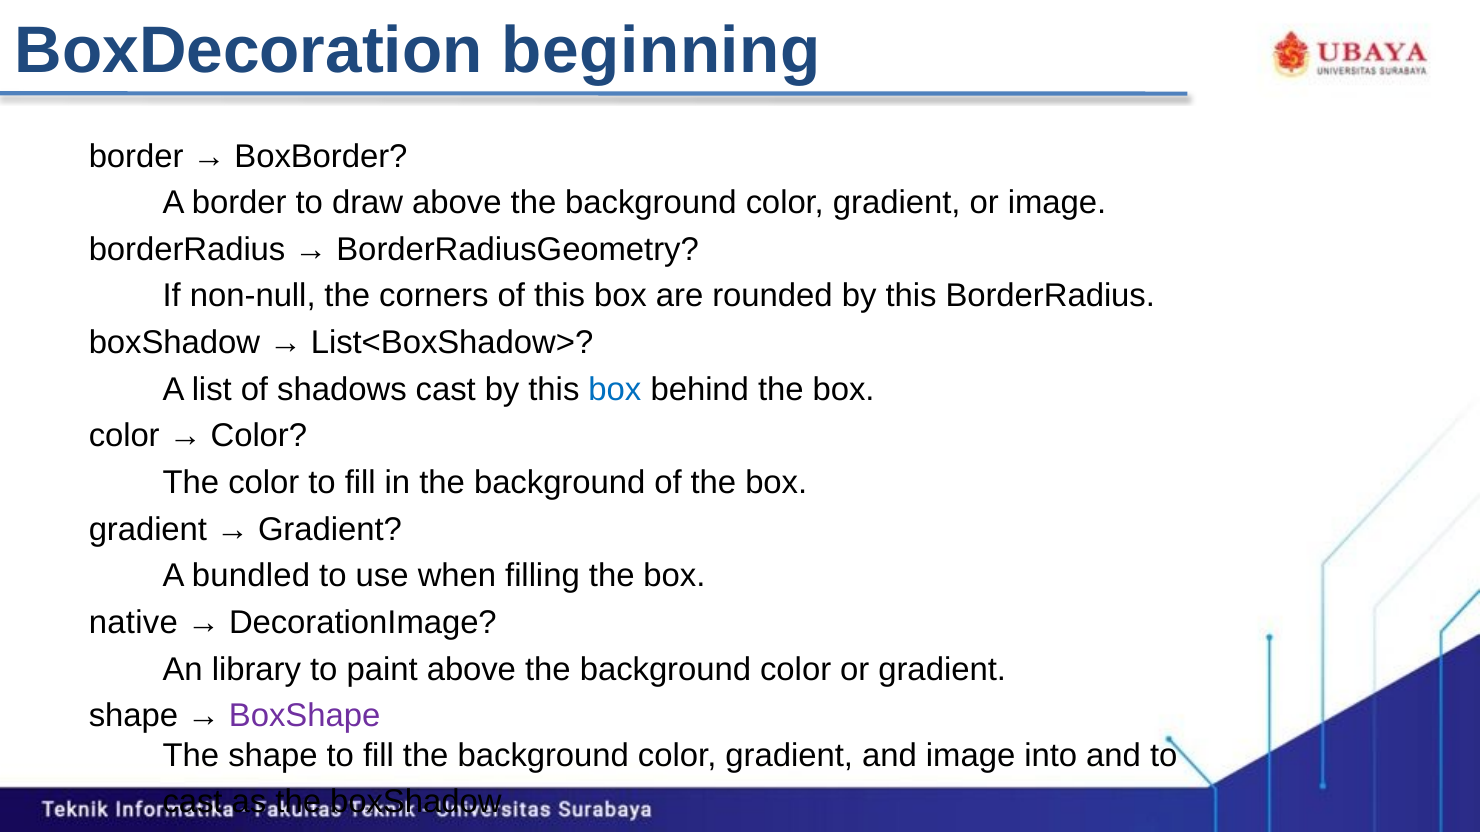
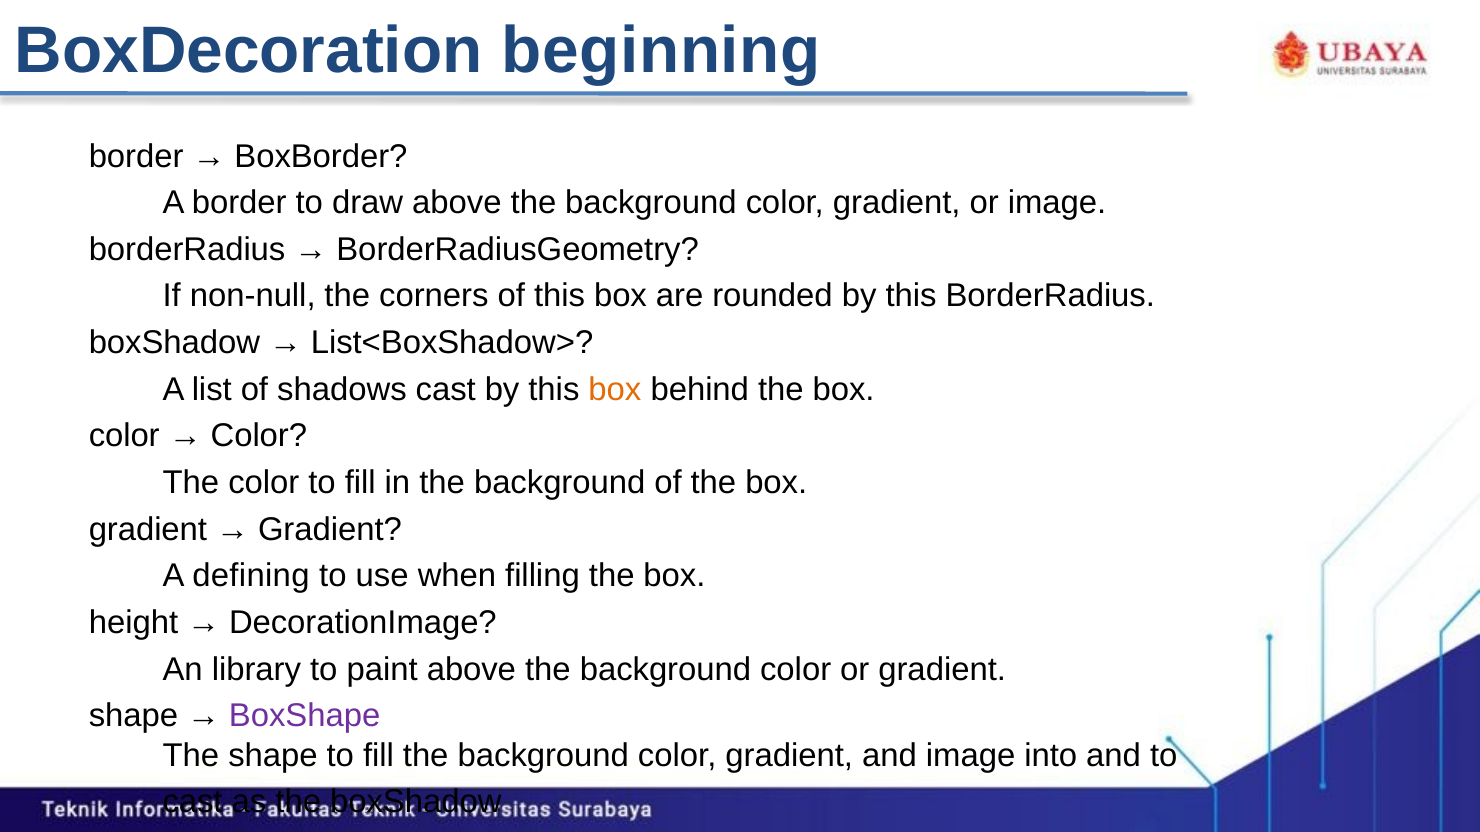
box colour: blue -> orange (615, 390)
bundled: bundled -> defining (251, 576)
native: native -> height (133, 623)
